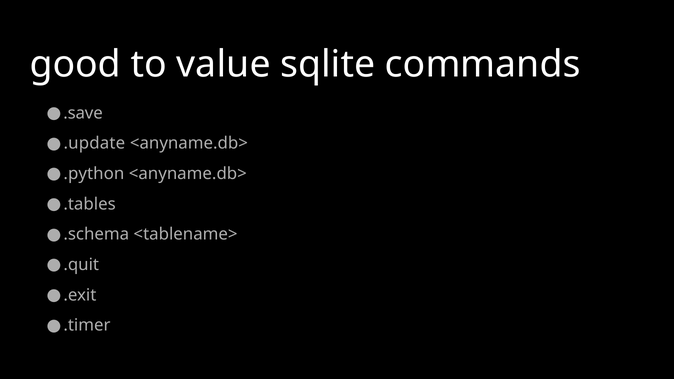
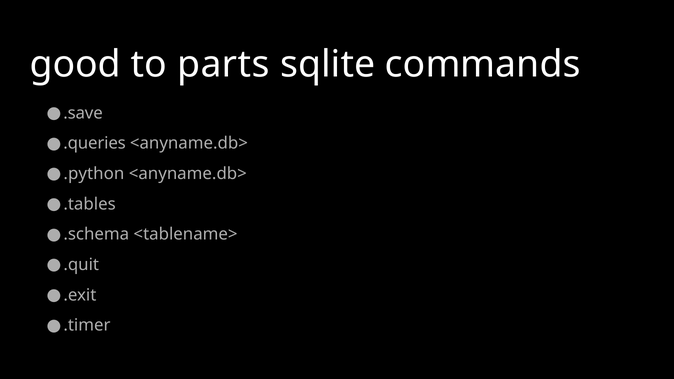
value: value -> parts (223, 65)
.update: .update -> .queries (95, 143)
